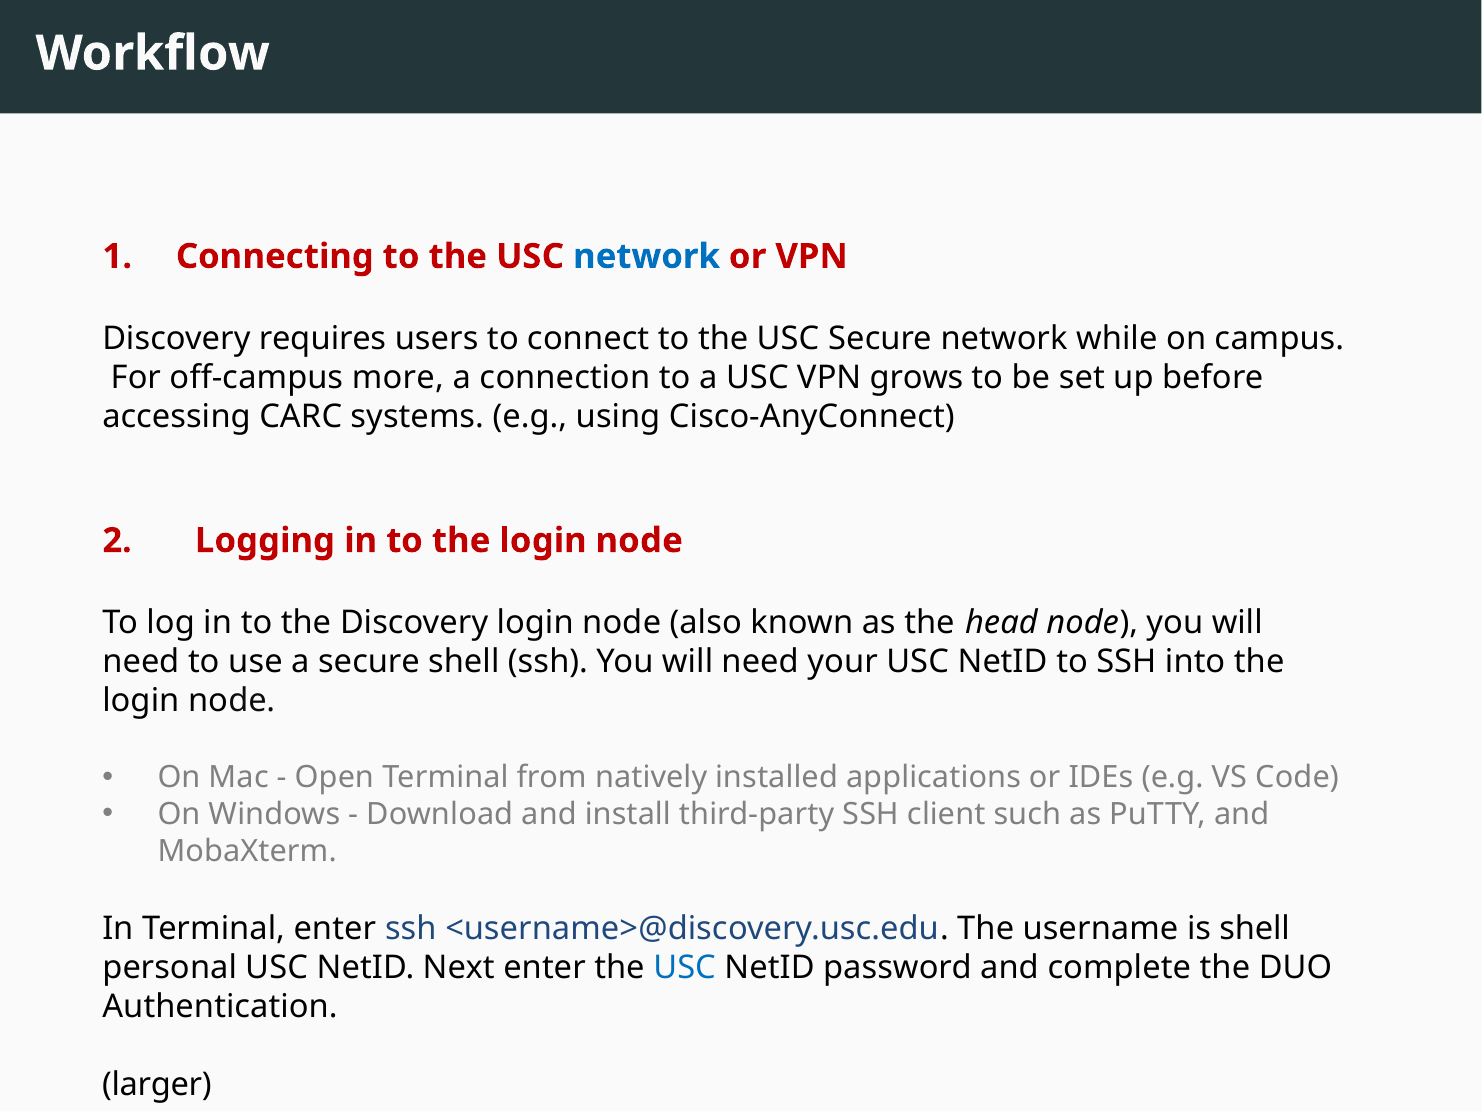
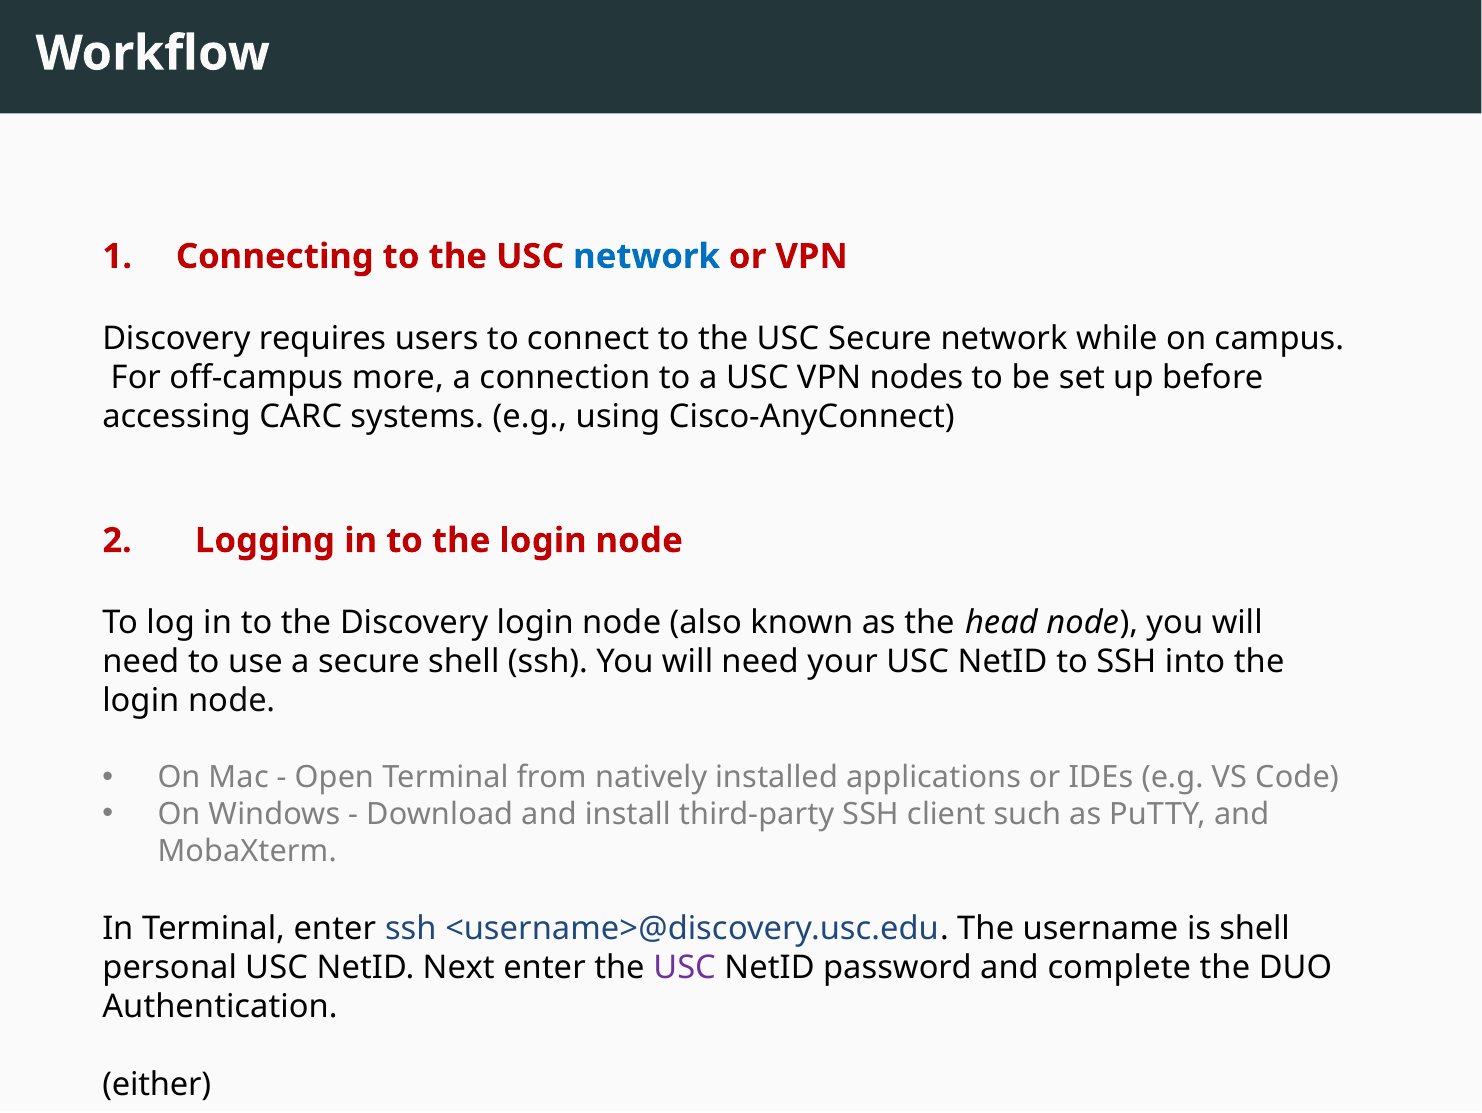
grows: grows -> nodes (916, 377)
USC colour: blue -> purple (685, 967)
larger: larger -> either (157, 1085)
